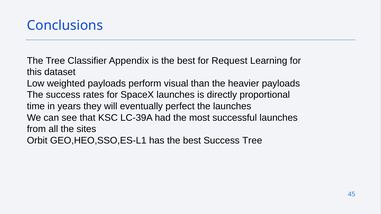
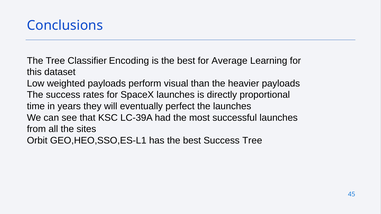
Appendix: Appendix -> Encoding (129, 61)
Request: Request -> Average (229, 61)
